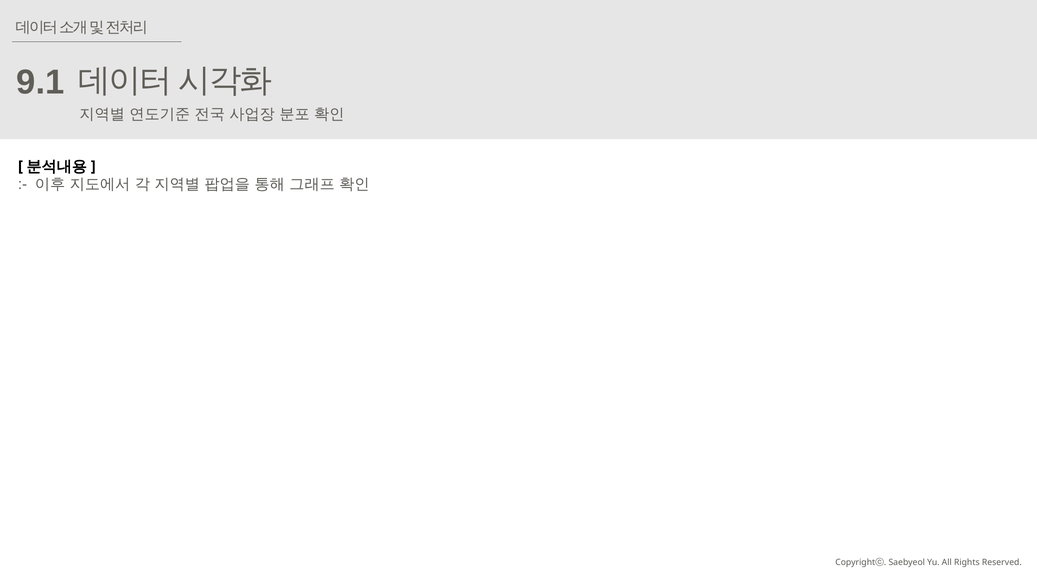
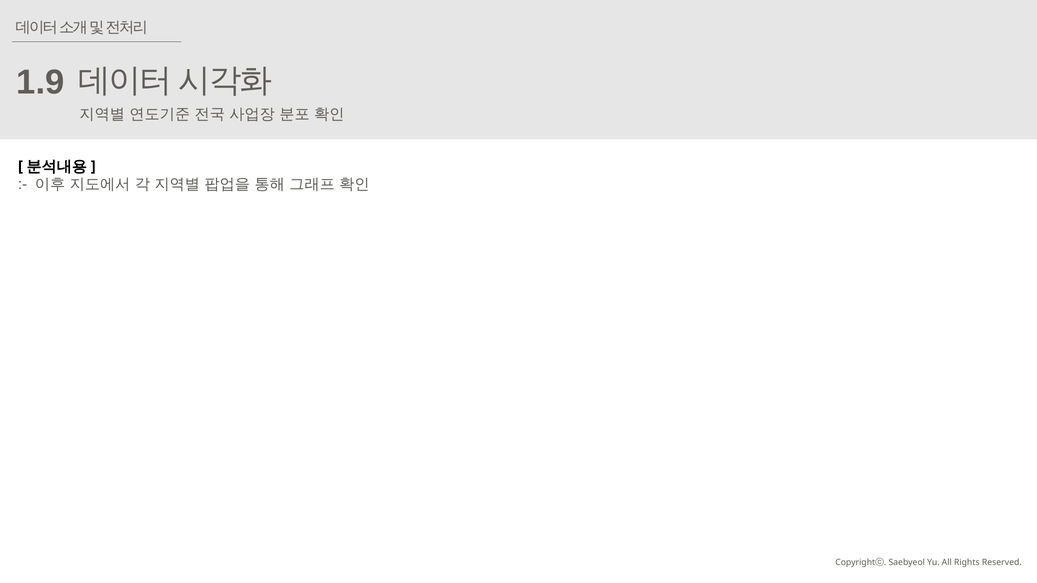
9.1: 9.1 -> 1.9 (40, 82)
